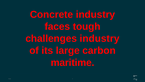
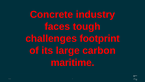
challenges industry: industry -> footprint (100, 38)
